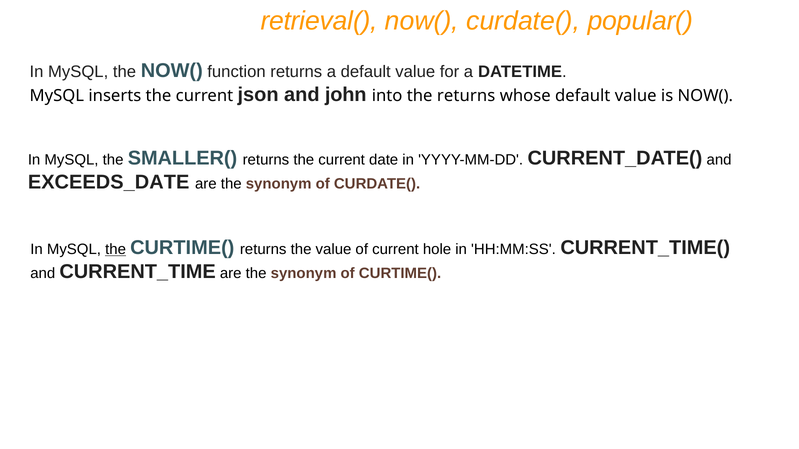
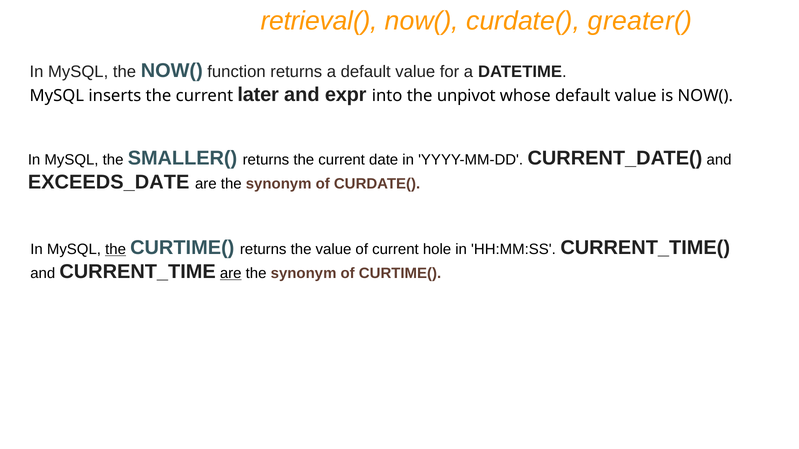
popular(: popular( -> greater( (640, 21)
json: json -> later (258, 95)
john: john -> expr (346, 95)
the returns: returns -> unpivot (466, 96)
are underline: none -> present (231, 274)
